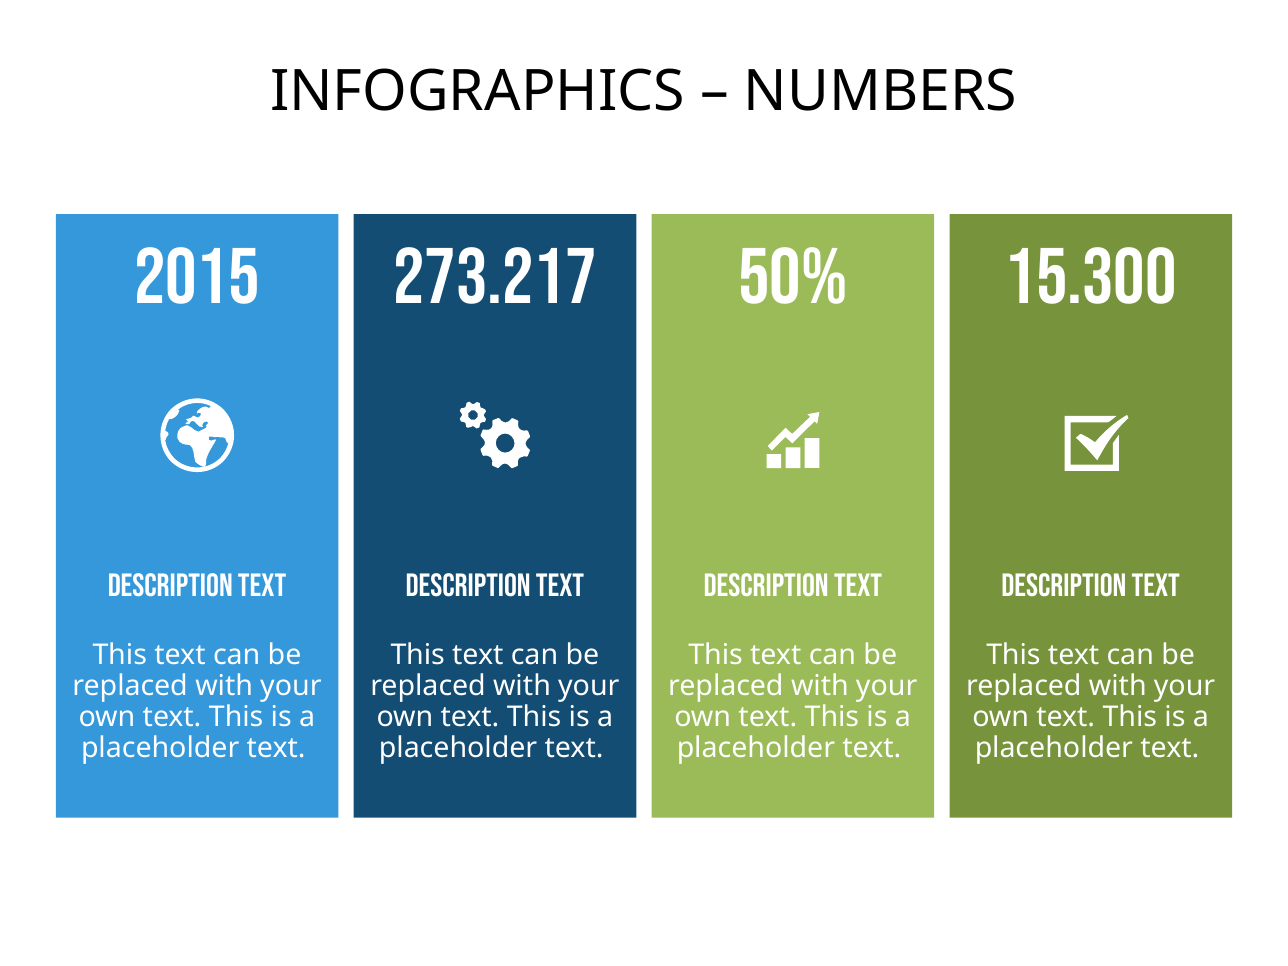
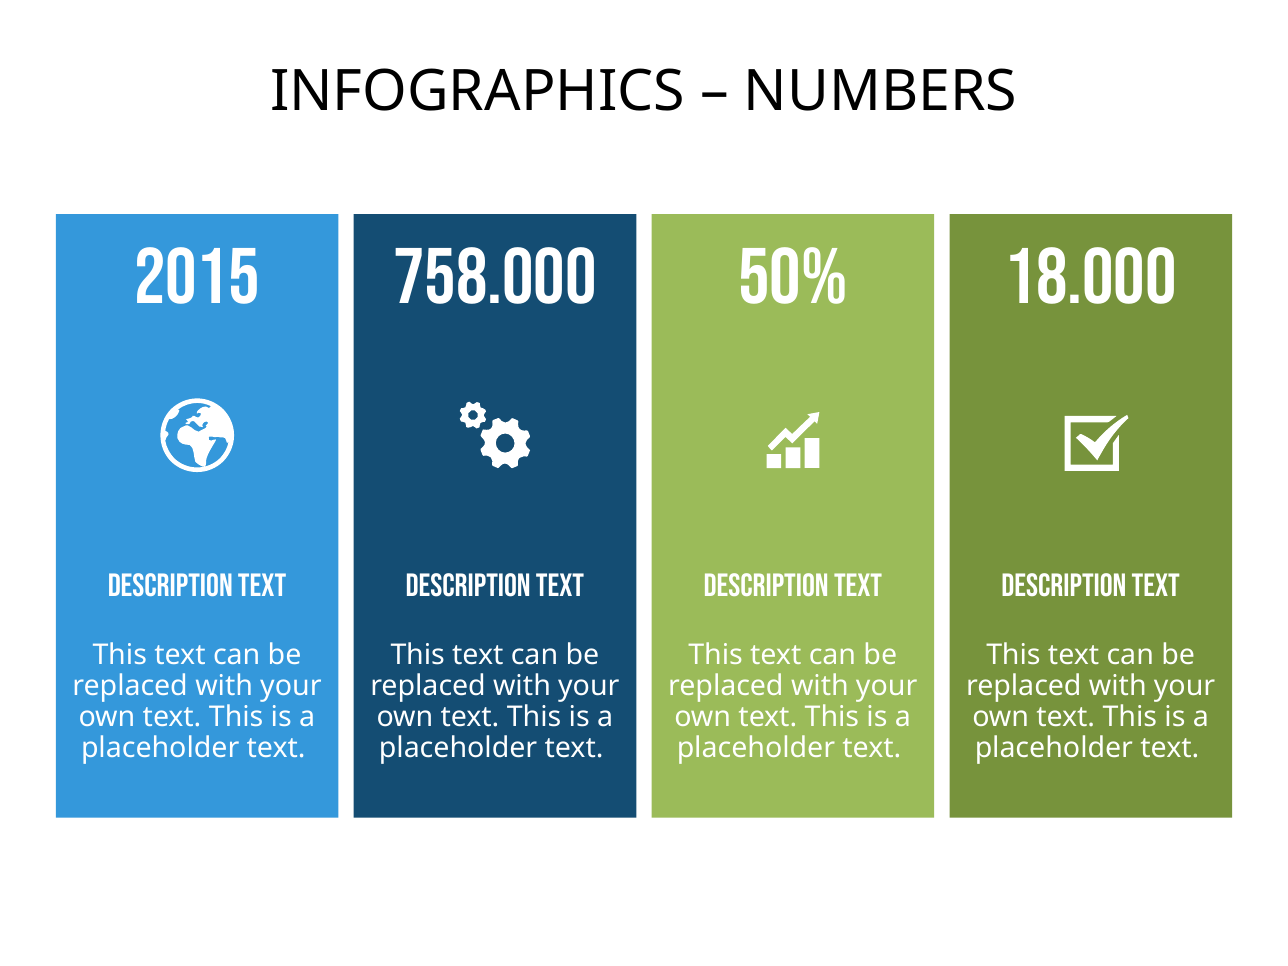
273.217: 273.217 -> 758.000 (495, 277)
15.300: 15.300 -> 18.000 (1091, 277)
